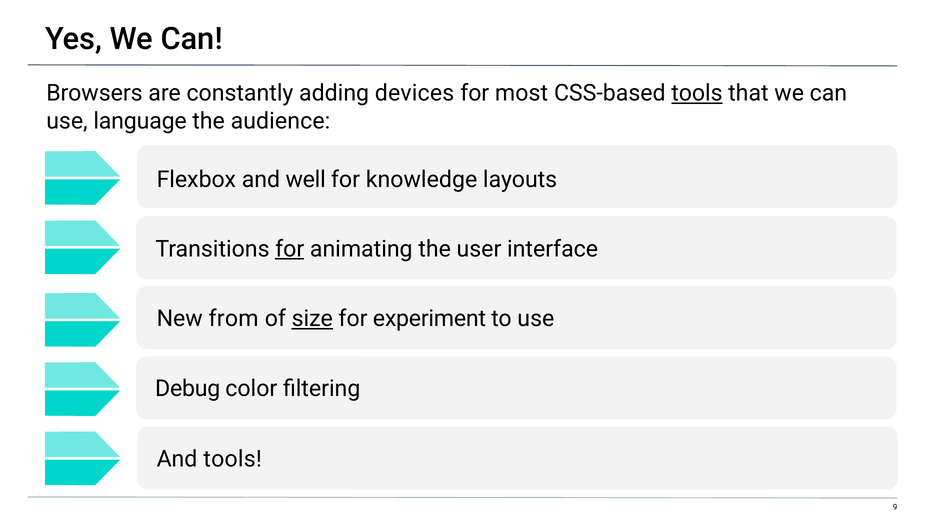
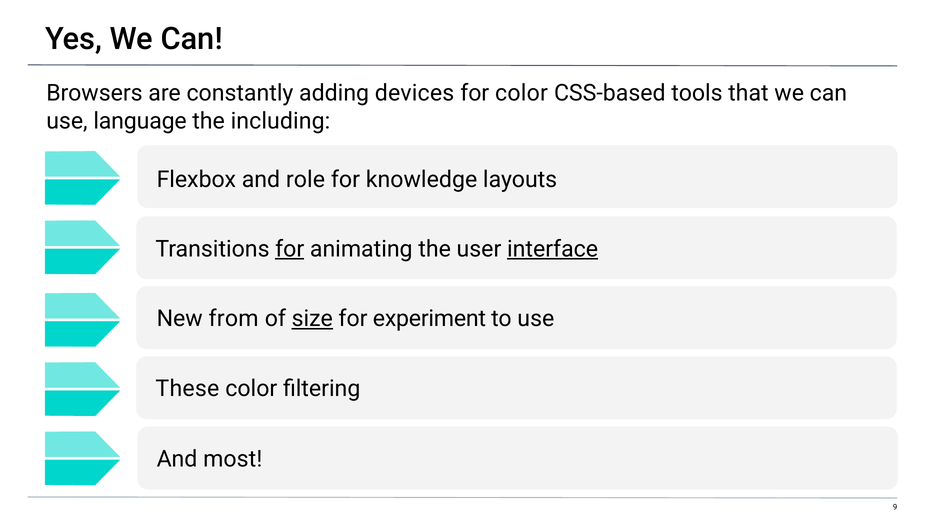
for most: most -> color (521, 93)
tools underline: present -> none (697, 93)
audience: audience -> including (280, 121)
well: well -> role (305, 179)
interface underline: none -> present (553, 249)
Debug: Debug -> These (187, 388)
And tools: tools -> most (233, 458)
